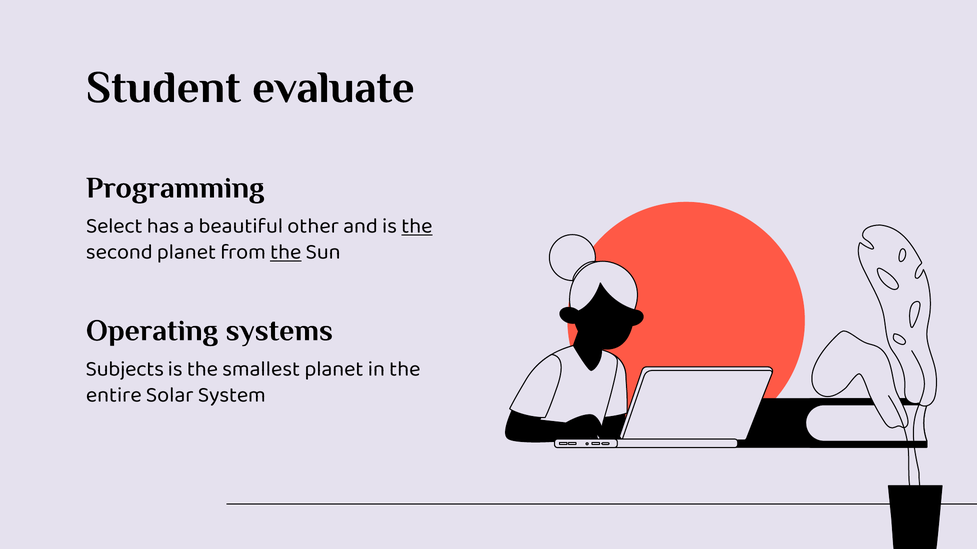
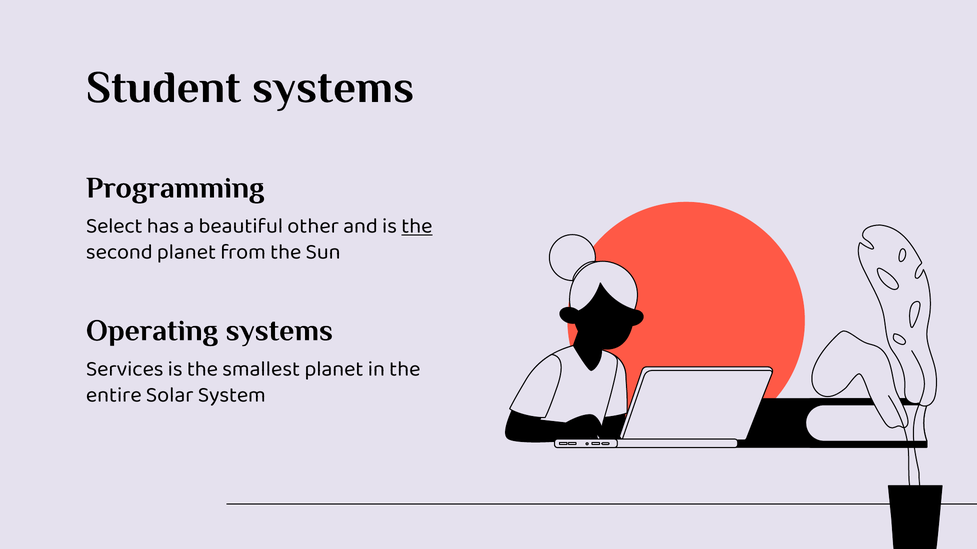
Student evaluate: evaluate -> systems (333, 87)
the underline: present -> none (286, 252)
Subjects: Subjects -> Services (125, 369)
